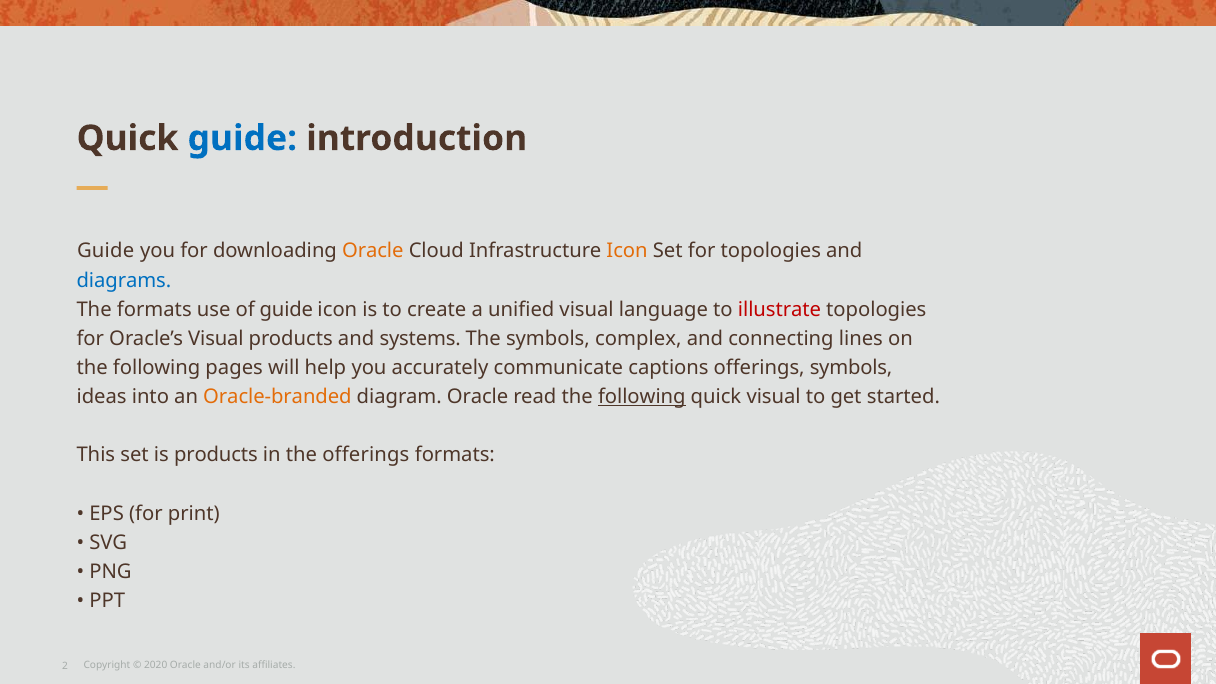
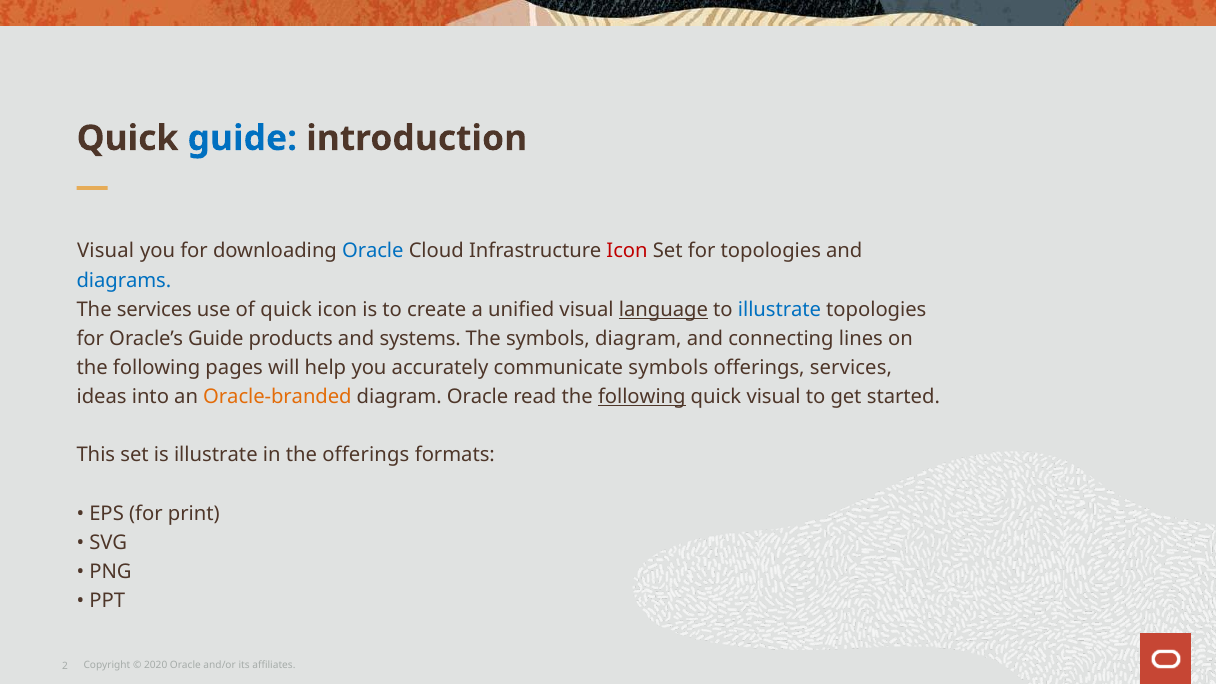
Guide: Guide -> Visual (106, 251)
Oracle colour: orange -> blue (373, 251)
Icon colour: orange -> red (627, 251)
The formats: formats -> services (154, 310)
of guide: guide -> quick (286, 310)
language underline: none -> present (663, 310)
illustrate colour: red -> blue (779, 310)
Oracle’s Visual: Visual -> Guide (216, 339)
symbols complex: complex -> diagram (638, 339)
communicate captions: captions -> symbols (668, 368)
offerings symbols: symbols -> services (851, 368)
is products: products -> illustrate (216, 455)
